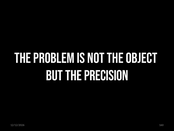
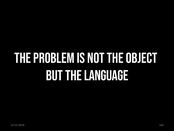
PRECISION: PRECISION -> LANGUAGE (106, 75)
